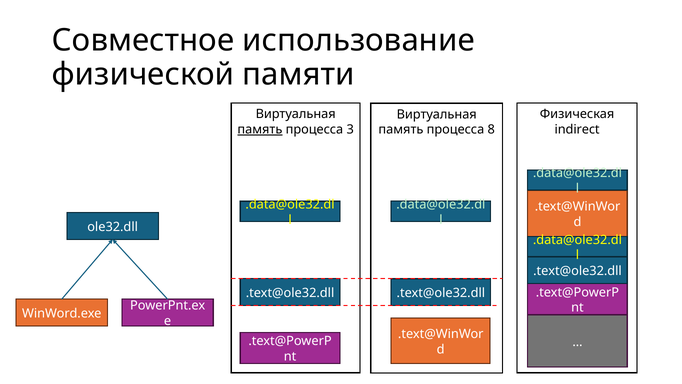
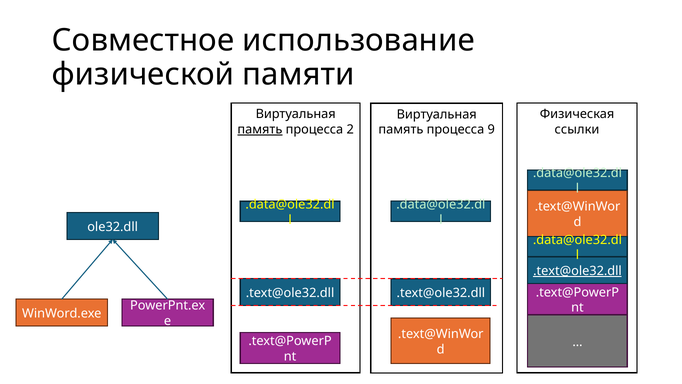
3: 3 -> 2 (350, 129)
indirect: indirect -> ссылки (577, 129)
8: 8 -> 9 (491, 130)
.text@ole32.dll underline: none -> present (577, 271)
